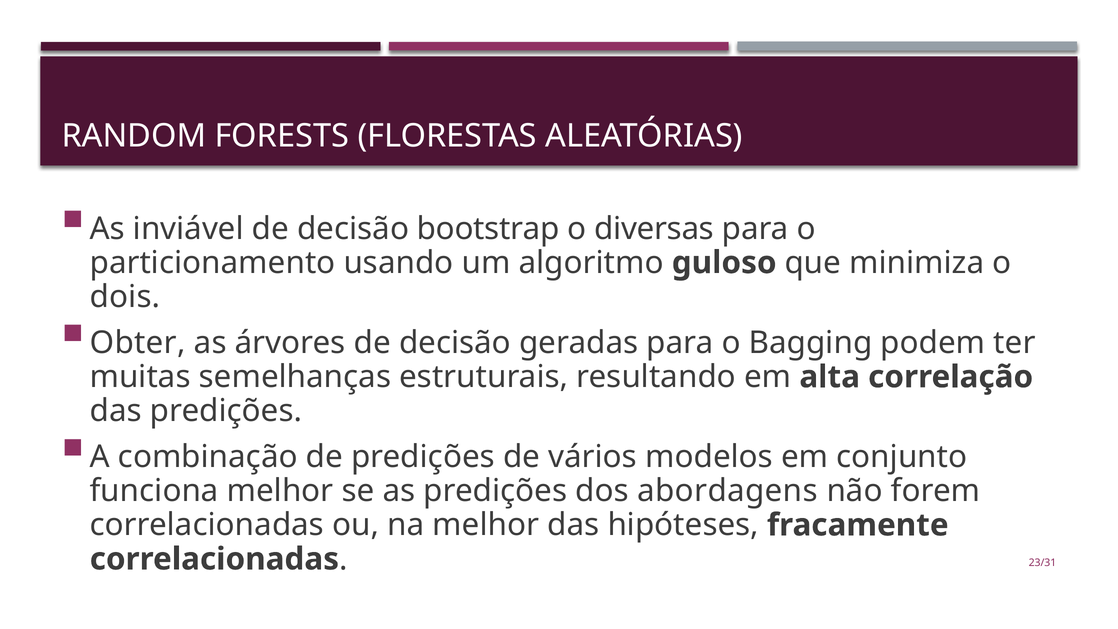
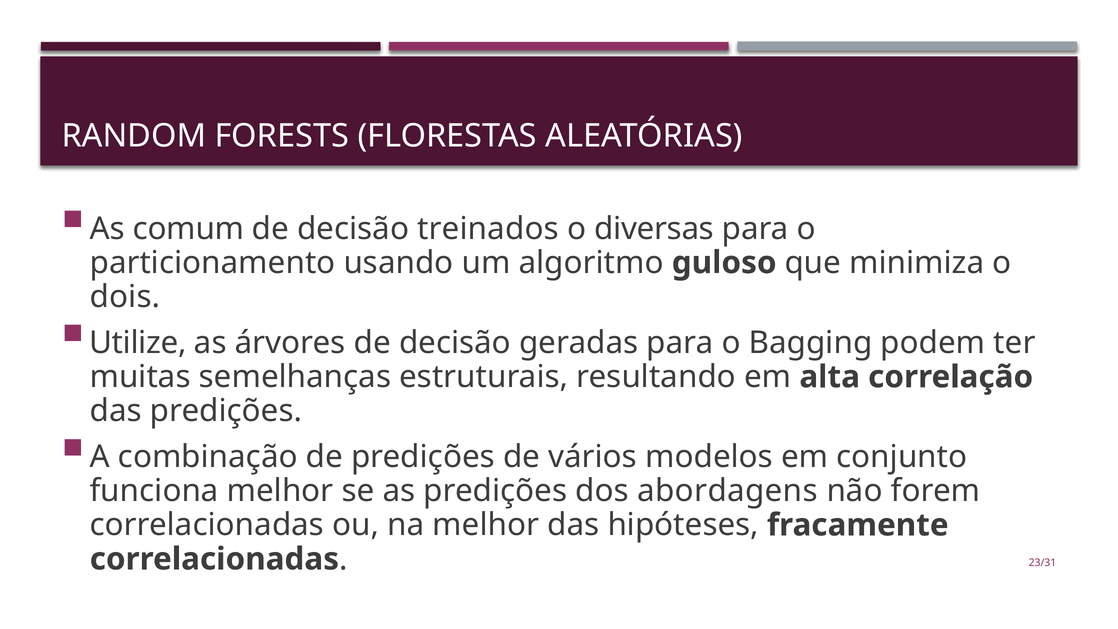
inviável: inviável -> comum (189, 229)
bootstrap: bootstrap -> treinados (488, 229)
Obter: Obter -> Utilize (138, 343)
